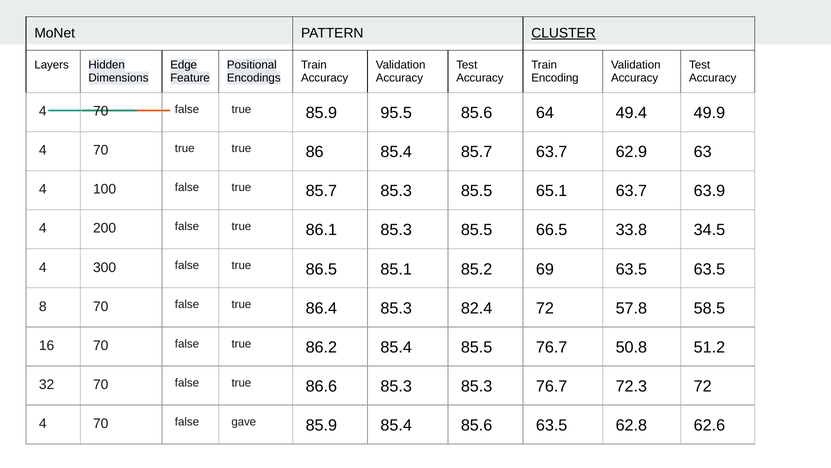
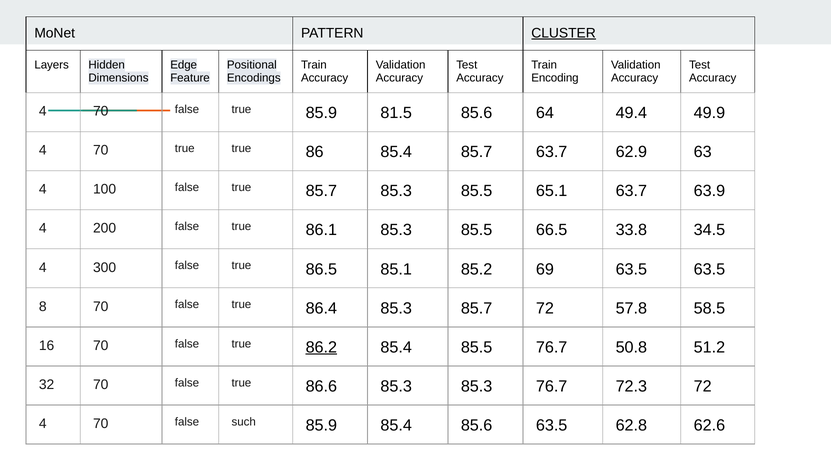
95.5: 95.5 -> 81.5 (396, 113)
85.3 82.4: 82.4 -> 85.7 (477, 308)
86.2 underline: none -> present (321, 347)
gave: gave -> such (244, 421)
